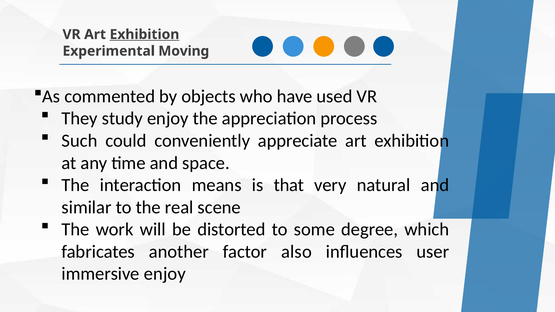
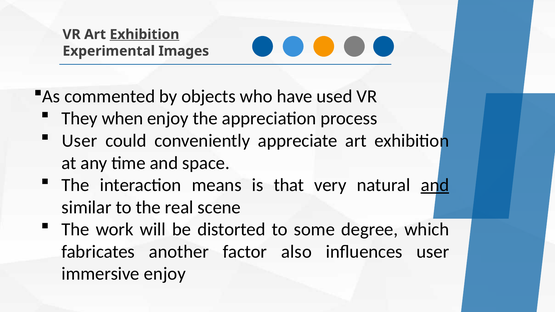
Moving: Moving -> Images (184, 51)
study: study -> when (123, 119)
Such: Such -> User (80, 141)
and underline: none -> present (435, 185)
